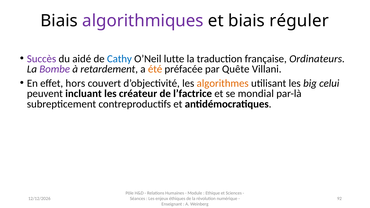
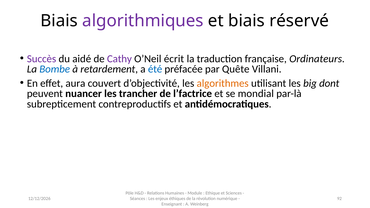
réguler: réguler -> réservé (299, 21)
Cathy colour: blue -> purple (119, 59)
lutte: lutte -> écrit (174, 59)
Bombe colour: purple -> blue (55, 69)
été colour: orange -> blue (155, 69)
hors: hors -> aura (75, 83)
celui: celui -> dont (329, 83)
incluant: incluant -> nuancer (84, 94)
créateur: créateur -> trancher (138, 94)
